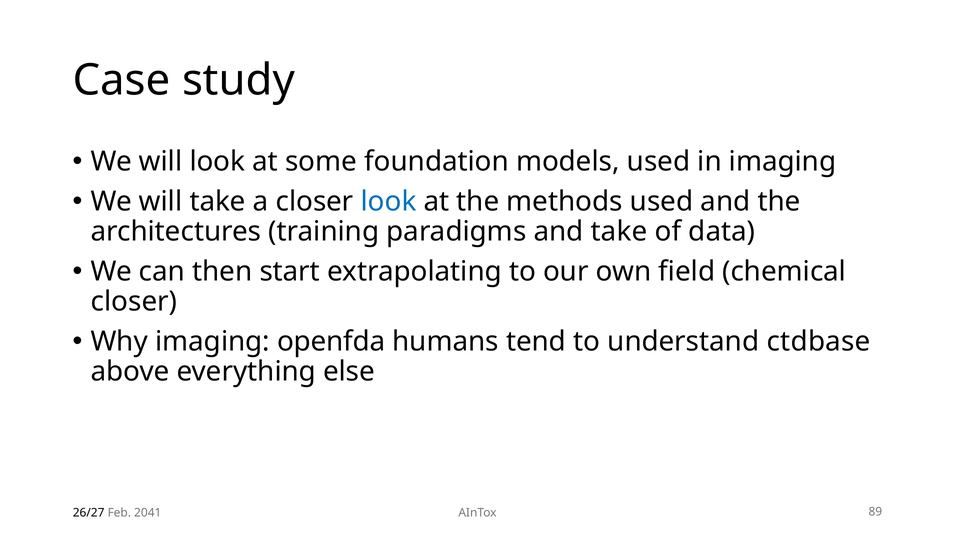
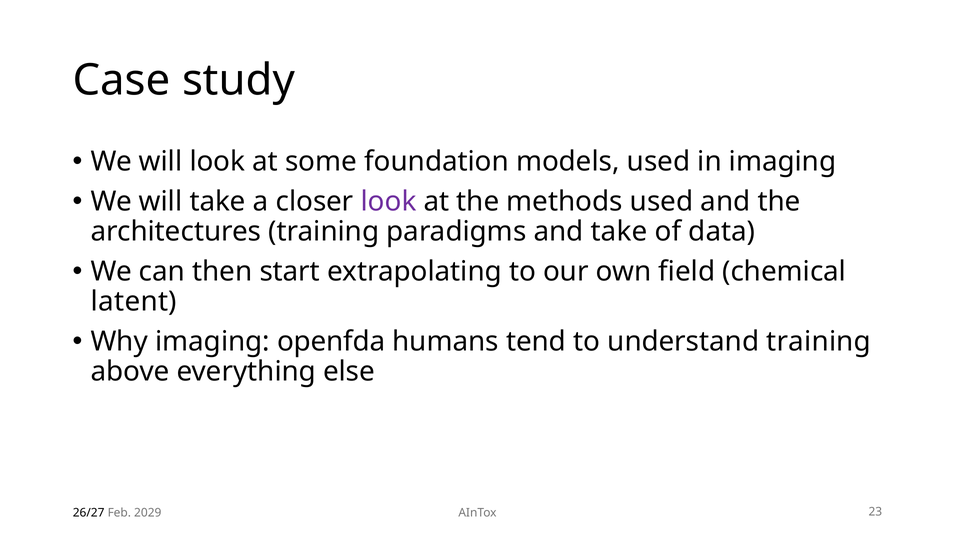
look colour: blue -> purple (389, 202)
closer: closer -> latent (134, 302)
understand ctdbase: ctdbase -> training (819, 342)
2041: 2041 -> 2029 (148, 513)
89: 89 -> 23 (875, 512)
